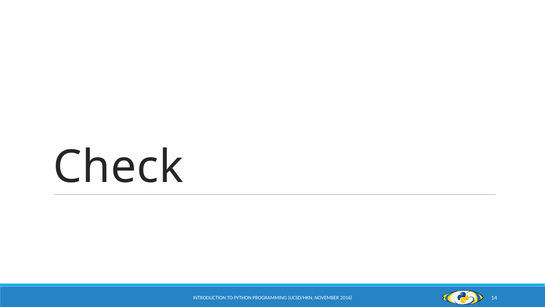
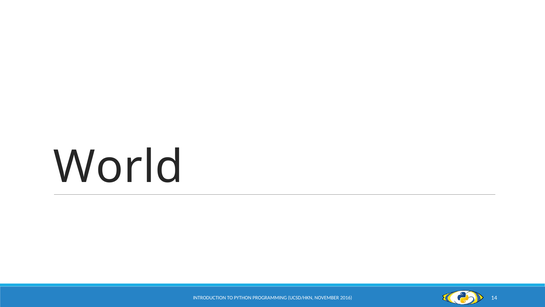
Check: Check -> World (118, 167)
